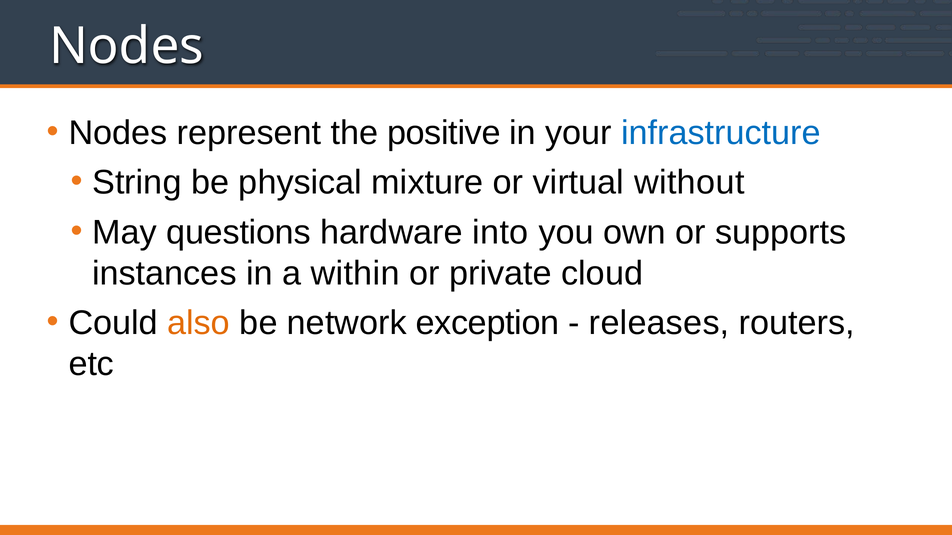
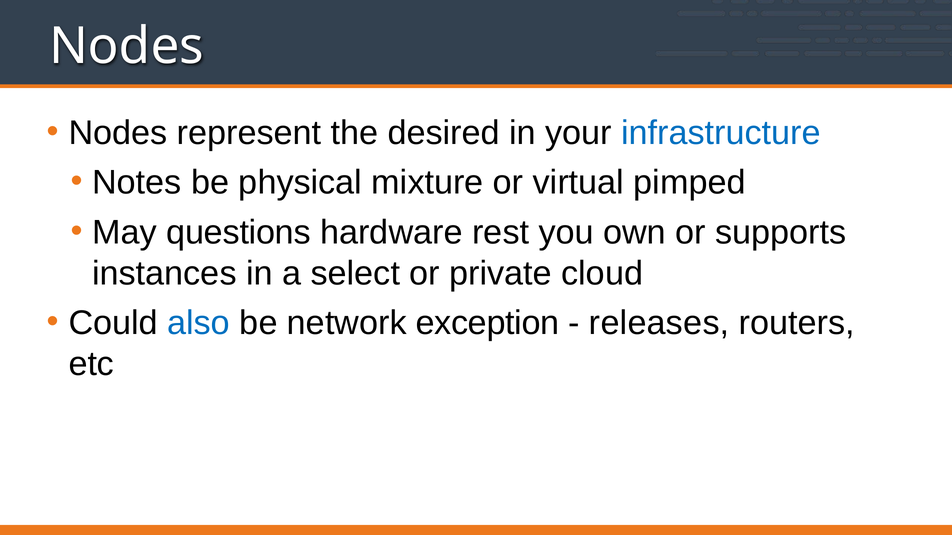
positive: positive -> desired (444, 133)
String: String -> Notes (137, 183)
without: without -> pimped (690, 183)
into: into -> rest (501, 232)
within: within -> select (355, 274)
also colour: orange -> blue (199, 323)
